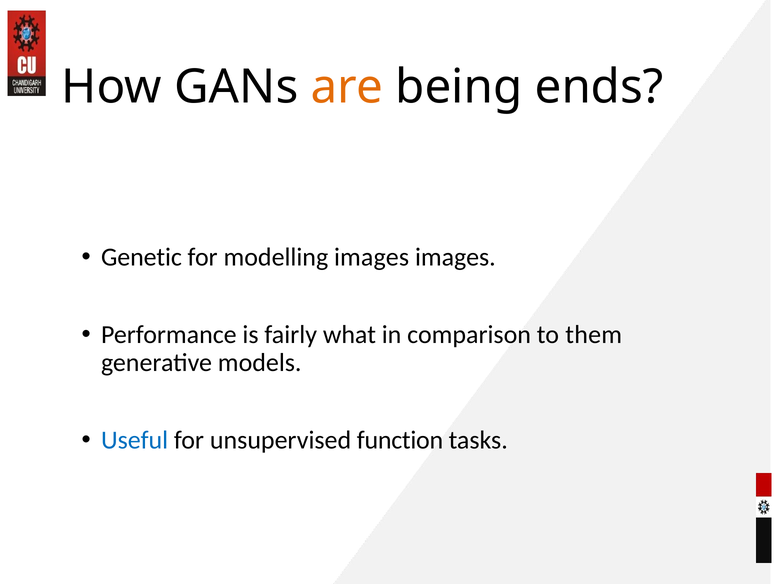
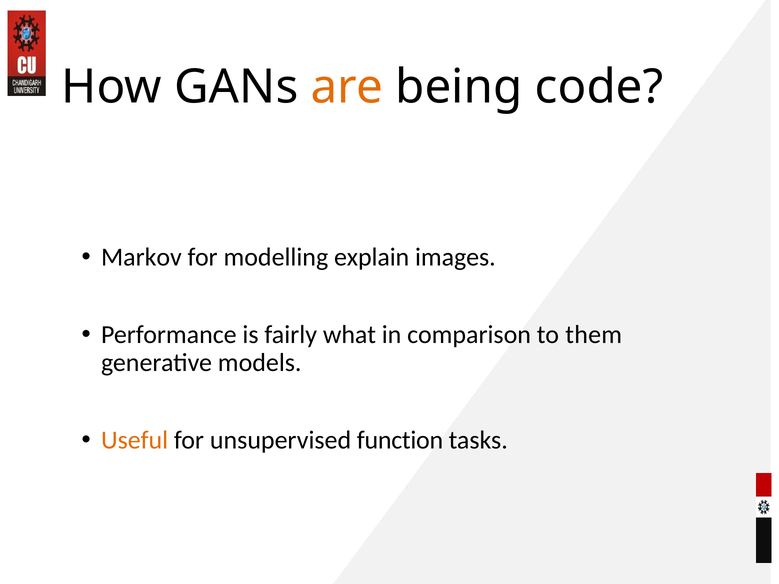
ends: ends -> code (599, 87)
Genetic: Genetic -> Markov (141, 257)
modelling images: images -> explain (372, 257)
Useful colour: blue -> orange (135, 441)
